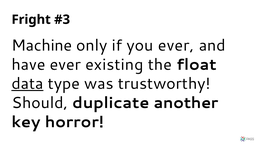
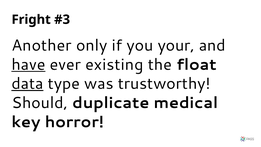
Machine: Machine -> Another (42, 45)
you ever: ever -> your (176, 45)
have underline: none -> present (28, 64)
another: another -> medical (186, 103)
